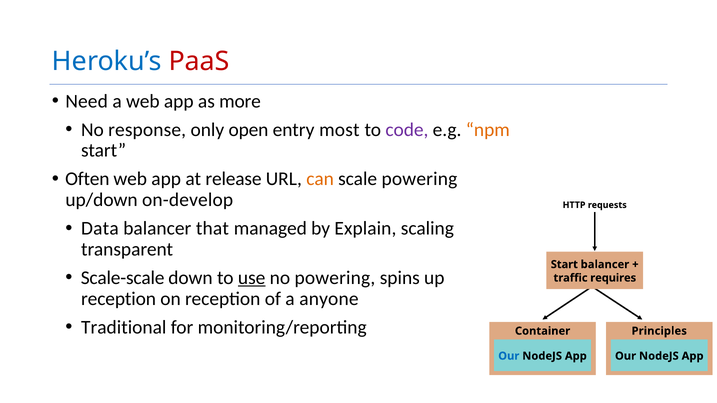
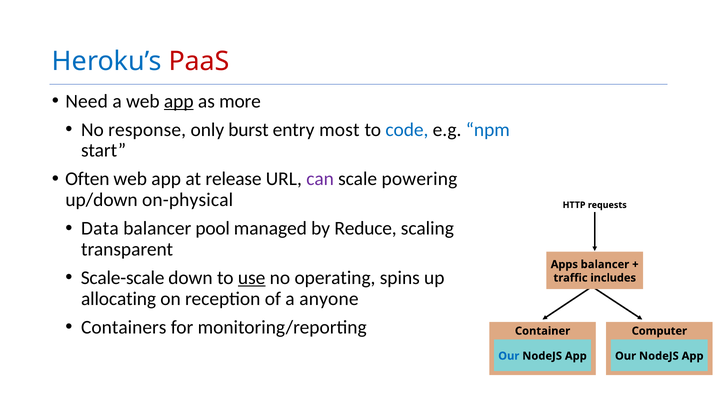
app underline: none -> present (179, 101)
open: open -> burst (249, 130)
code colour: purple -> blue (407, 130)
npm colour: orange -> blue (488, 130)
can colour: orange -> purple (320, 179)
on-develop: on-develop -> on-physical (188, 200)
that: that -> pool (213, 229)
Explain: Explain -> Reduce (366, 229)
Start: Start -> Apps (564, 265)
no powering: powering -> operating (335, 278)
requires: requires -> includes (613, 278)
reception: reception -> allocating (119, 299)
Traditional: Traditional -> Containers (124, 327)
Principles: Principles -> Computer (659, 331)
